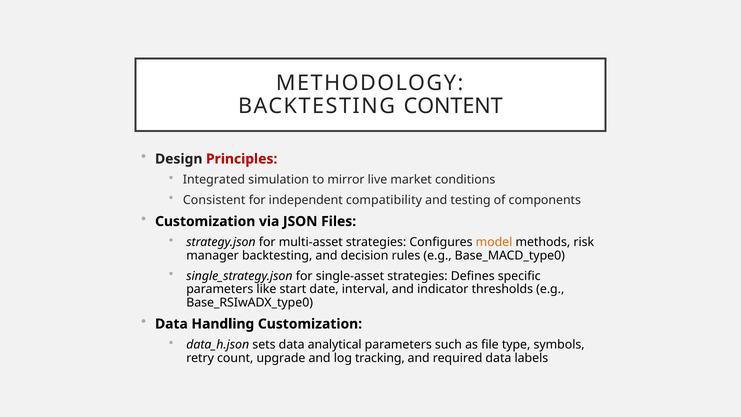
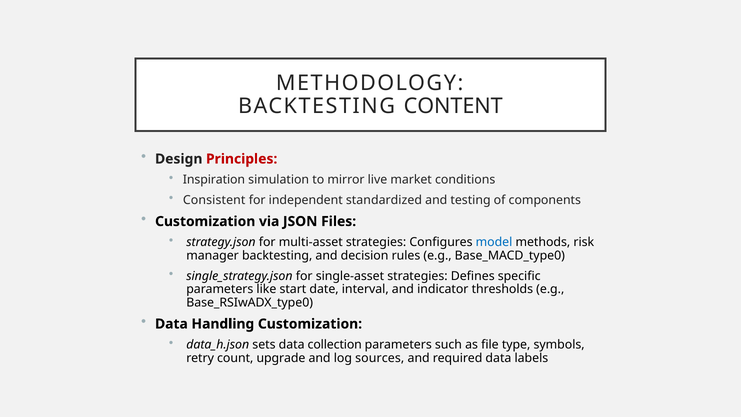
Integrated: Integrated -> Inspiration (214, 180)
compatibility: compatibility -> standardized (384, 200)
model colour: orange -> blue (494, 242)
analytical: analytical -> collection (335, 345)
tracking: tracking -> sources (380, 358)
